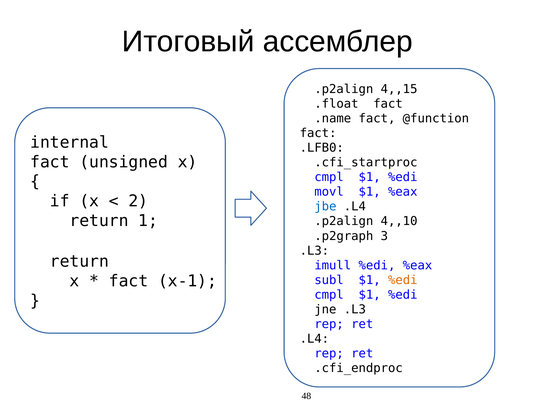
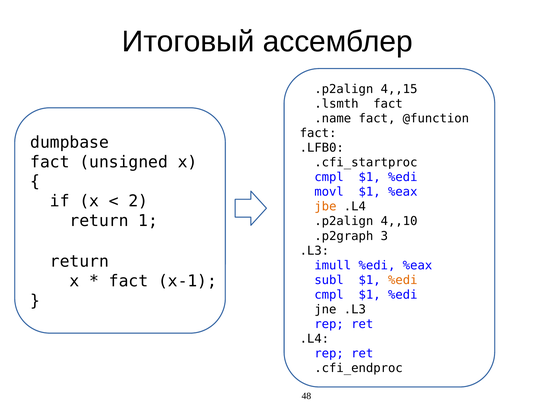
.float: .float -> .lsmth (336, 104)
internal: internal -> dumpbase (70, 142)
jbe colour: blue -> orange (325, 207)
